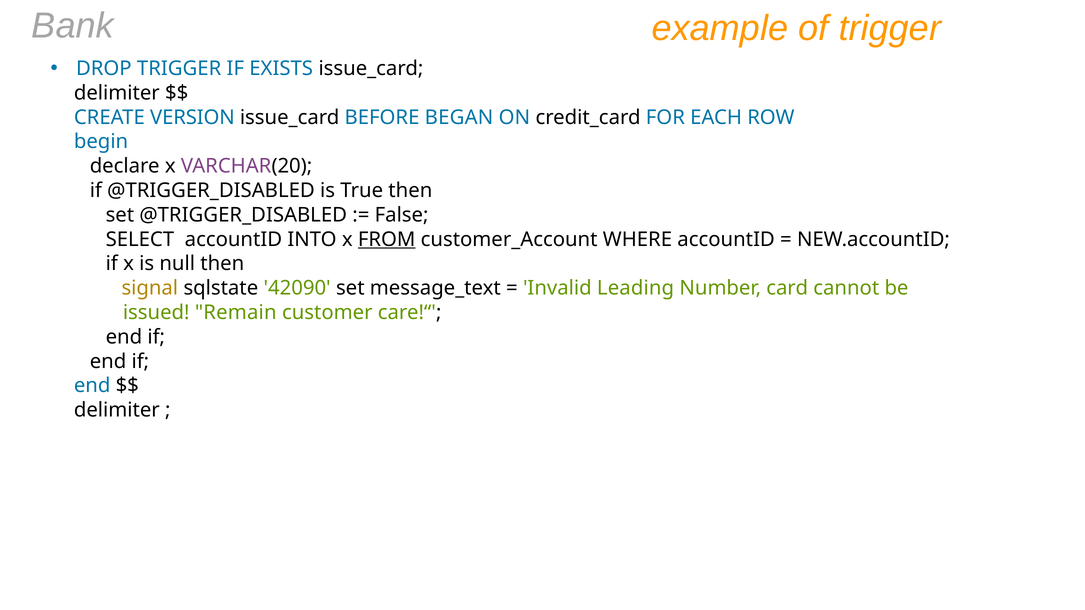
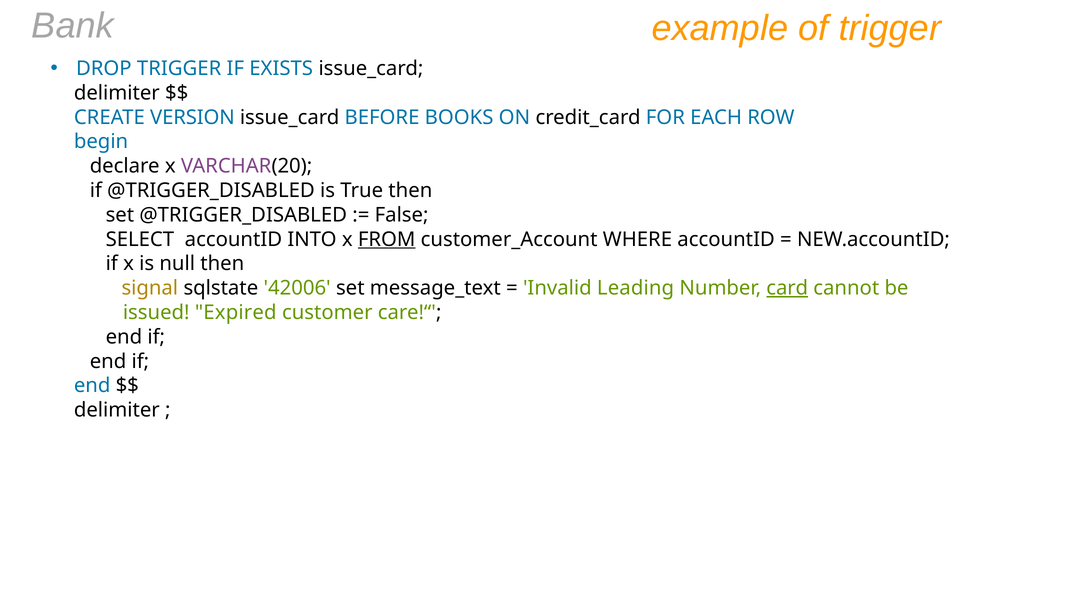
BEGAN: BEGAN -> BOOKS (459, 117)
42090: 42090 -> 42006 (297, 288)
card underline: none -> present (787, 288)
Remain: Remain -> Expired (236, 313)
